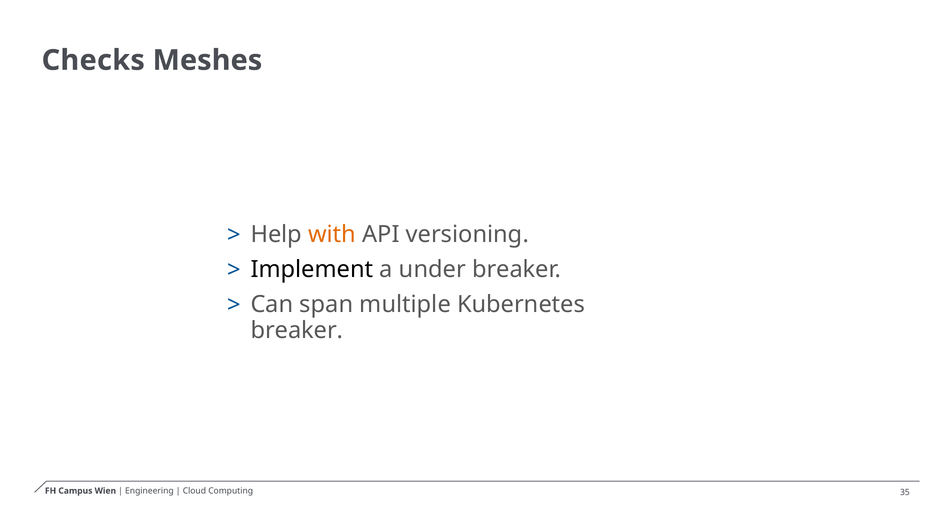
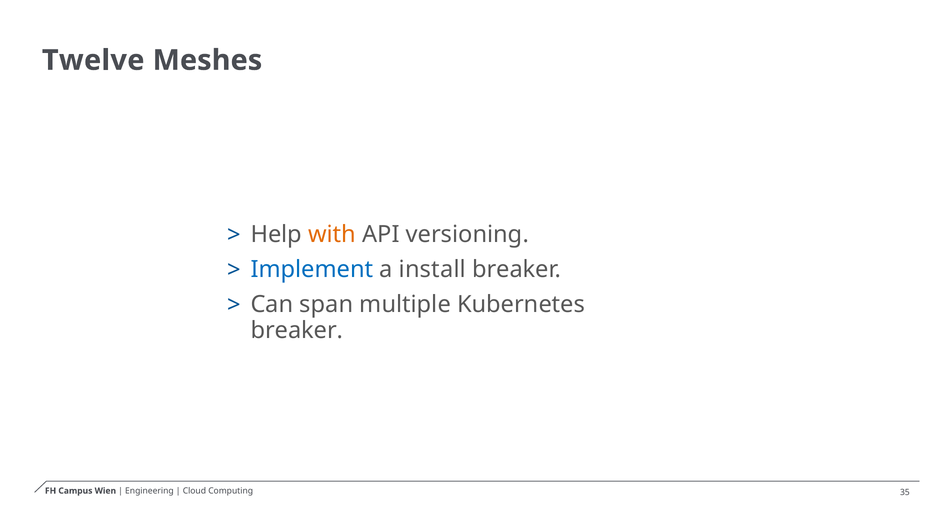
Checks: Checks -> Twelve (93, 60)
Implement colour: black -> blue (312, 270)
under: under -> install (432, 270)
